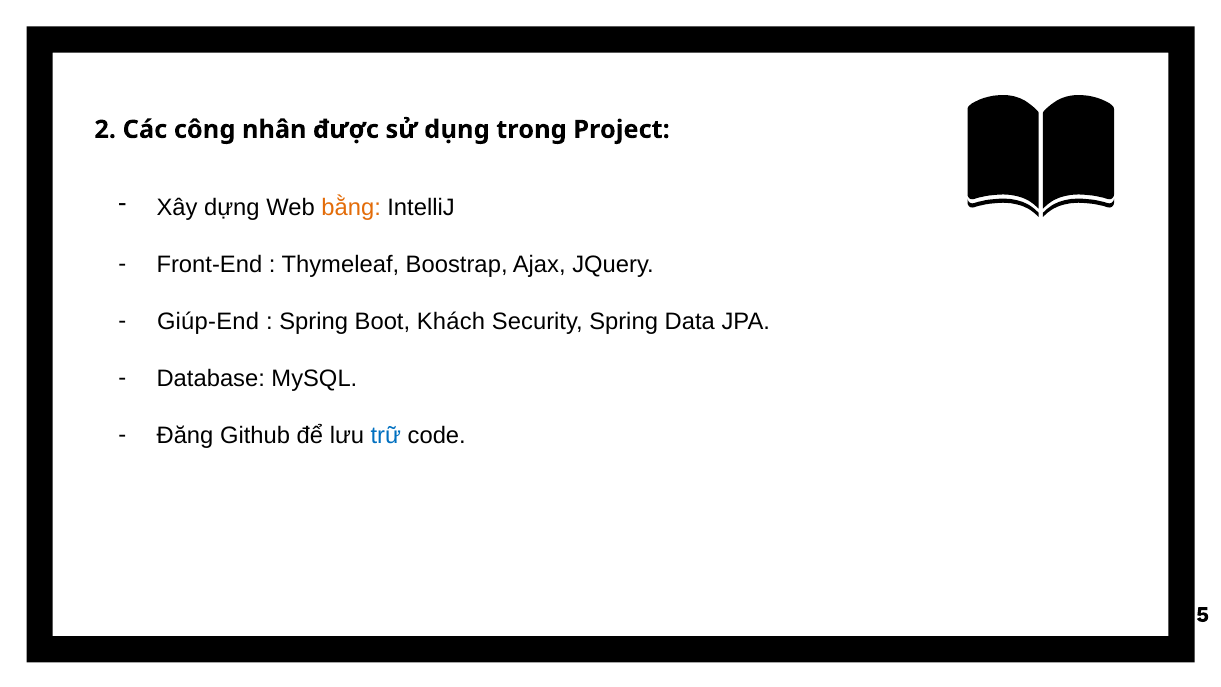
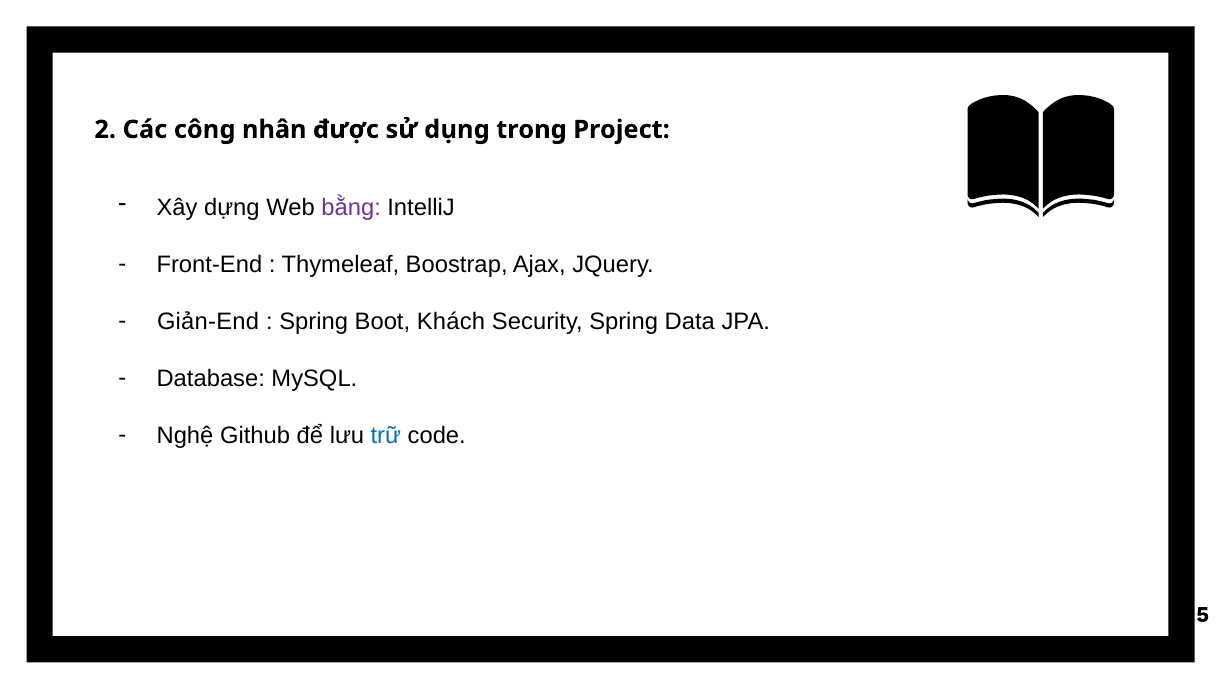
bằng colour: orange -> purple (351, 208)
Giúp-End: Giúp-End -> Giản-End (208, 322)
Đăng: Đăng -> Nghệ (185, 436)
